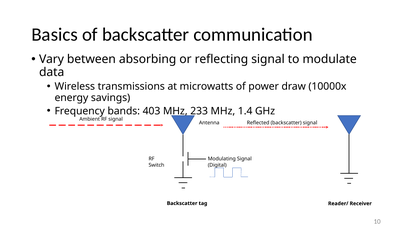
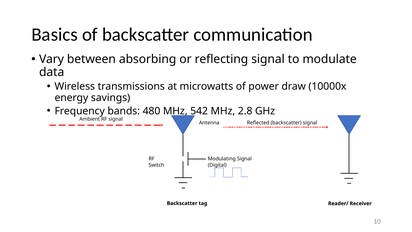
403: 403 -> 480 (152, 111)
233: 233 -> 542 (199, 111)
1.4: 1.4 -> 2.8 (245, 111)
